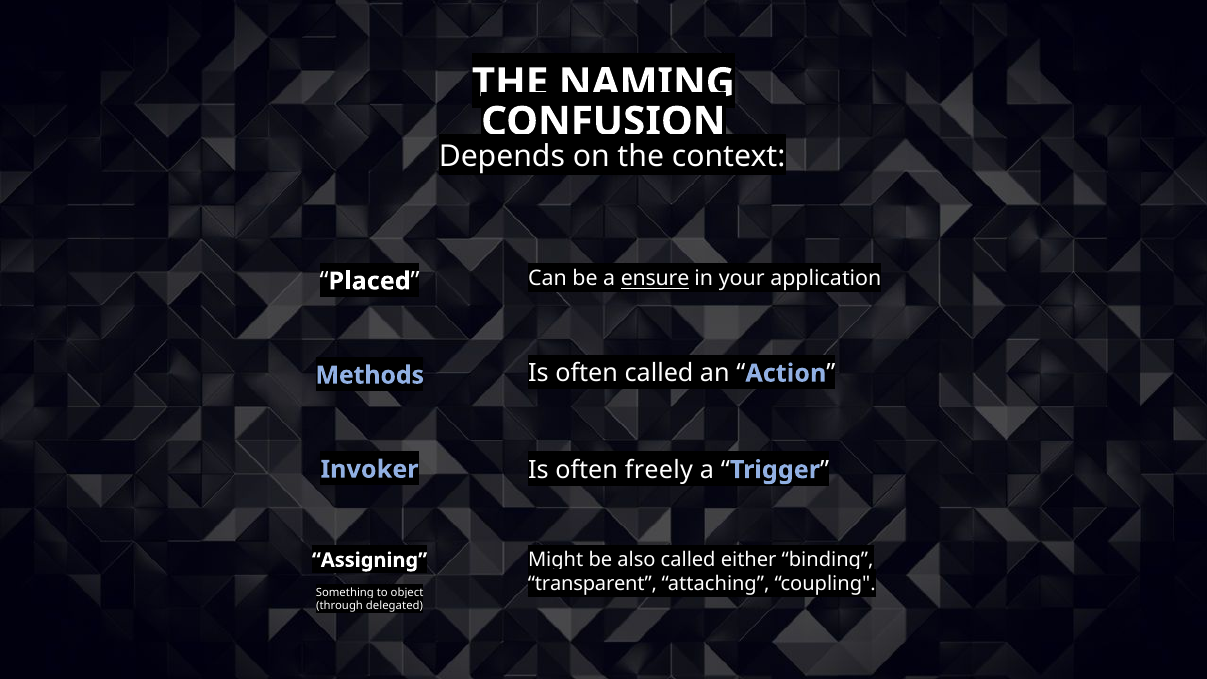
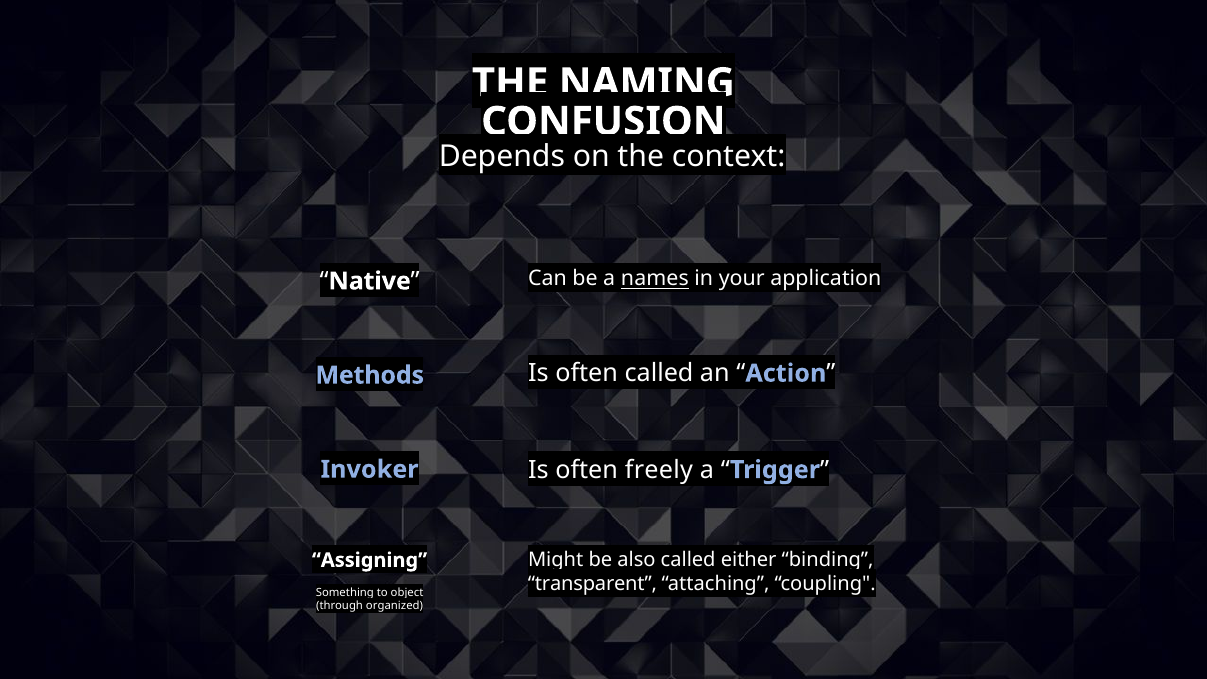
Placed: Placed -> Native (370, 281)
ensure: ensure -> names (655, 279)
delegated: delegated -> organized (395, 606)
